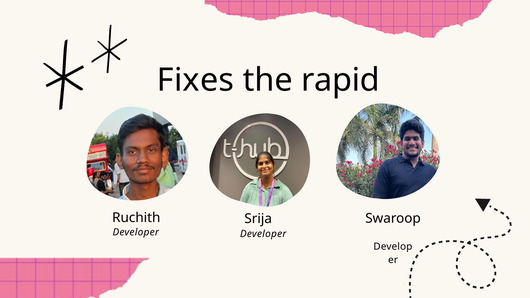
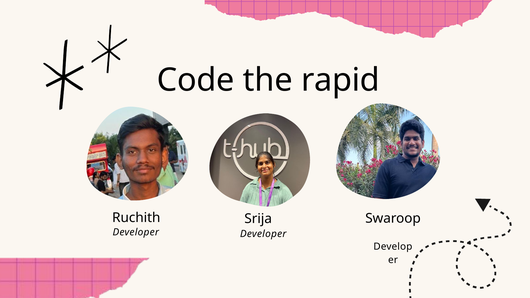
Fixes: Fixes -> Code (196, 80)
